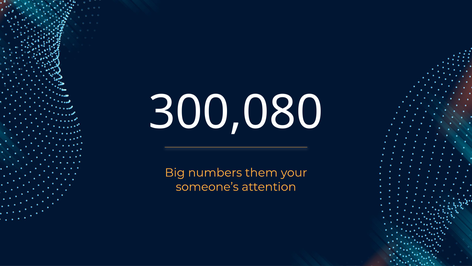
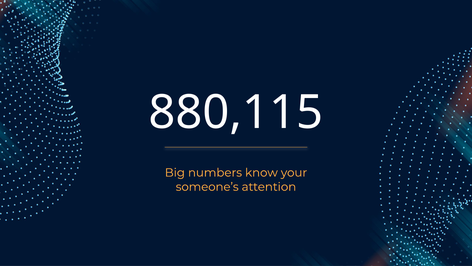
300,080: 300,080 -> 880,115 (236, 112)
them: them -> know (261, 172)
